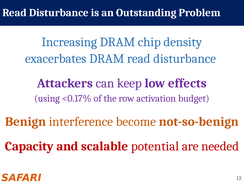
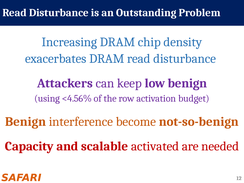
low effects: effects -> benign (187, 83)
<0.17%: <0.17% -> <4.56% (77, 99)
potential: potential -> activated (155, 146)
